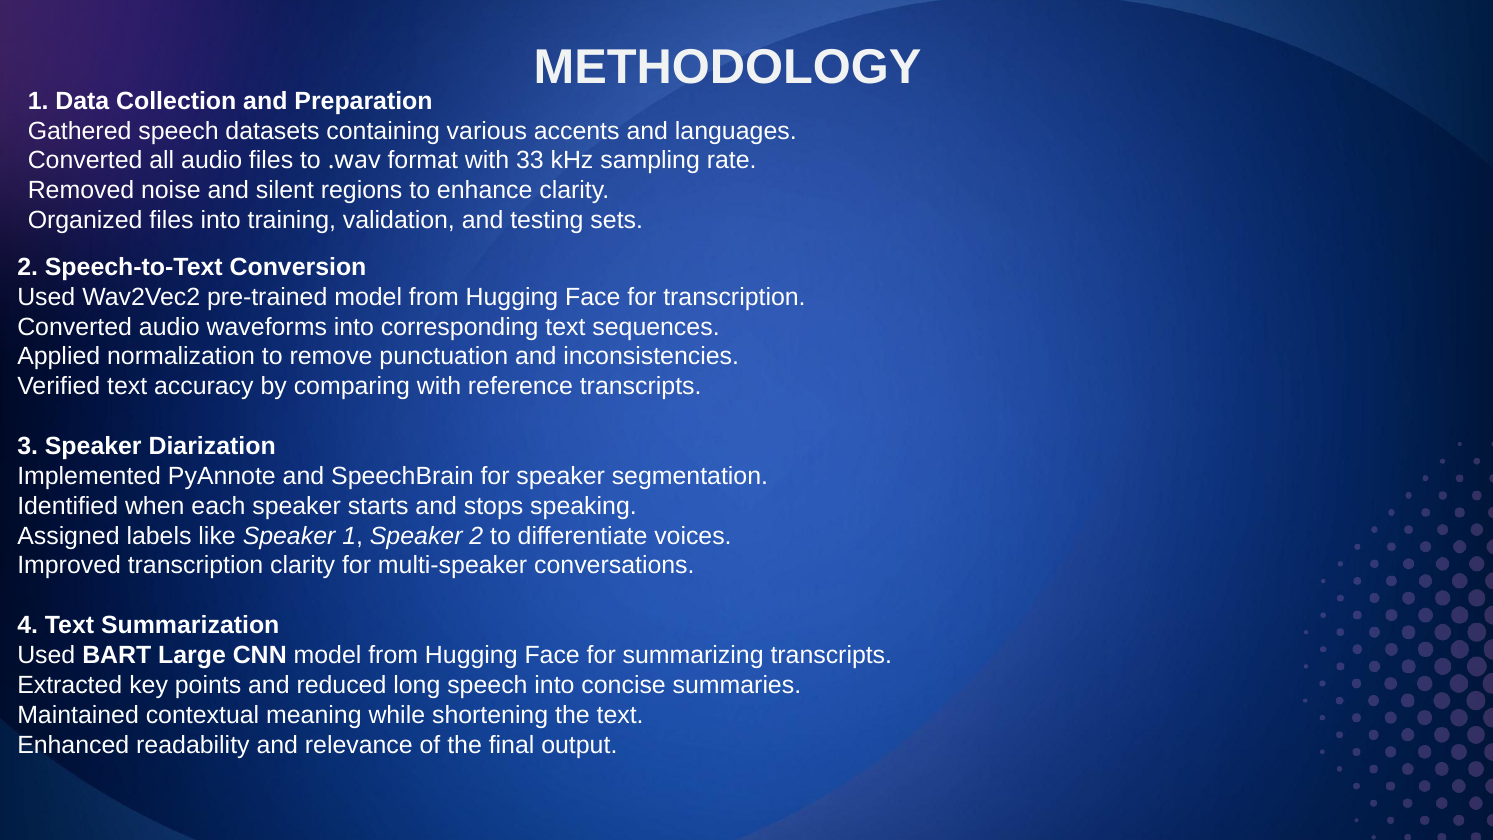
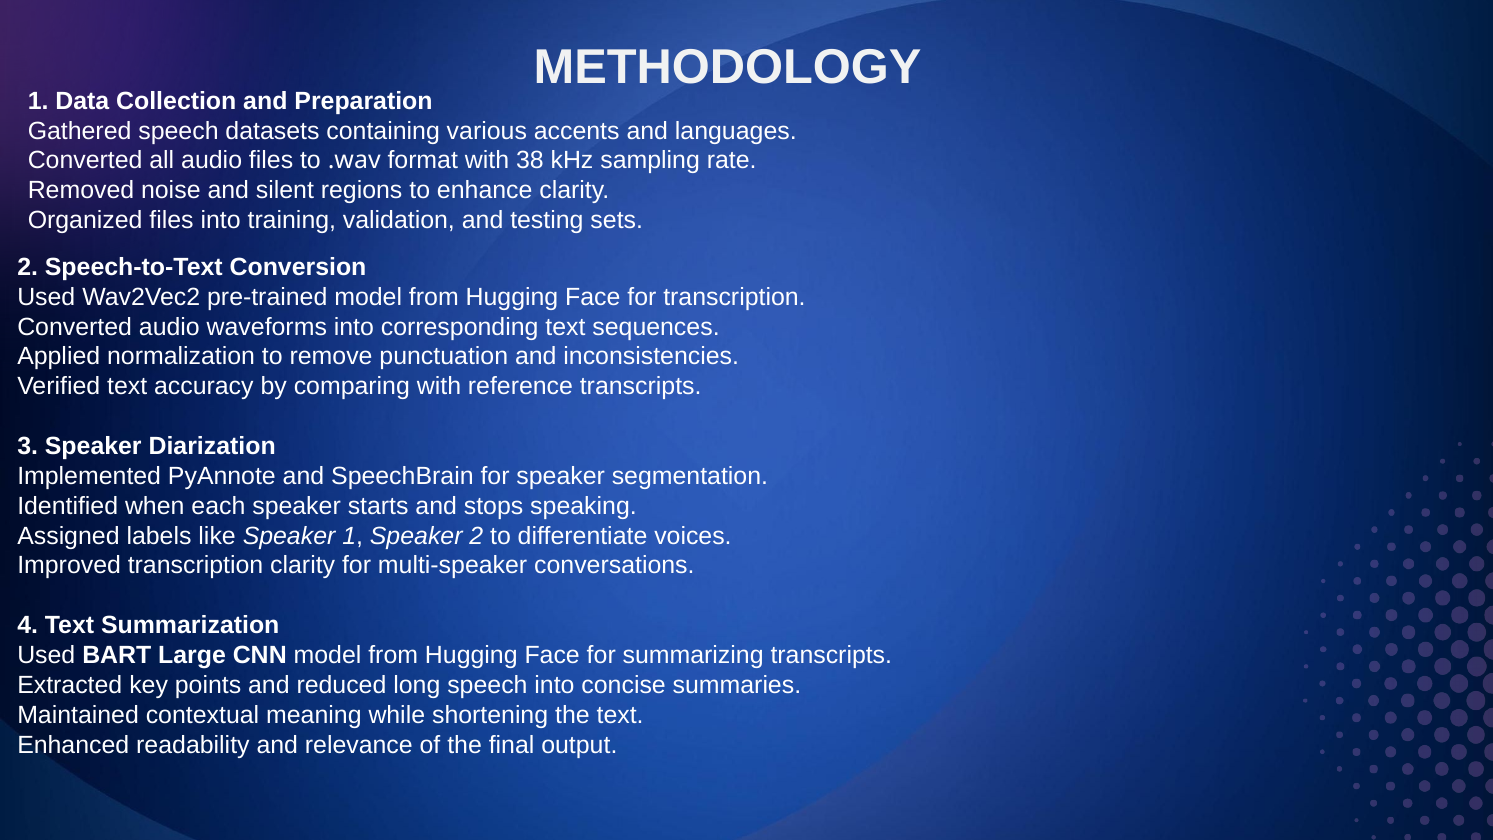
33: 33 -> 38 (530, 161)
